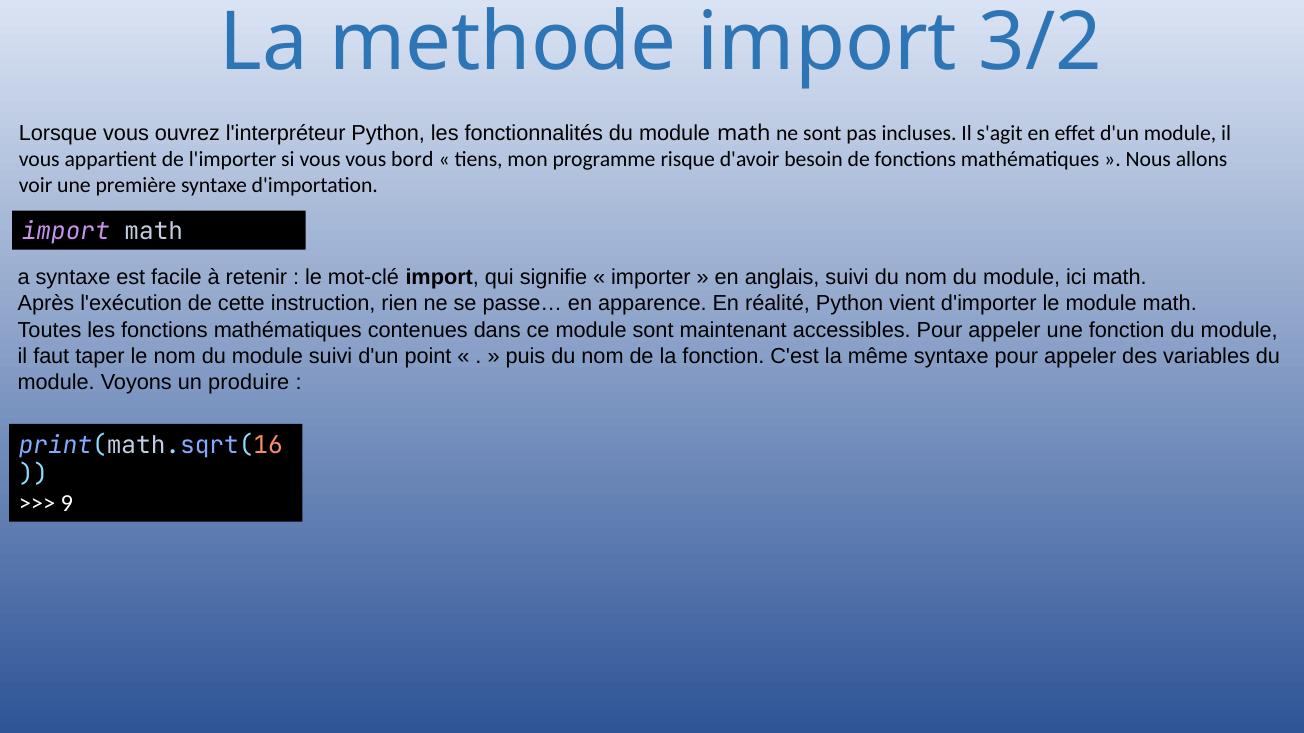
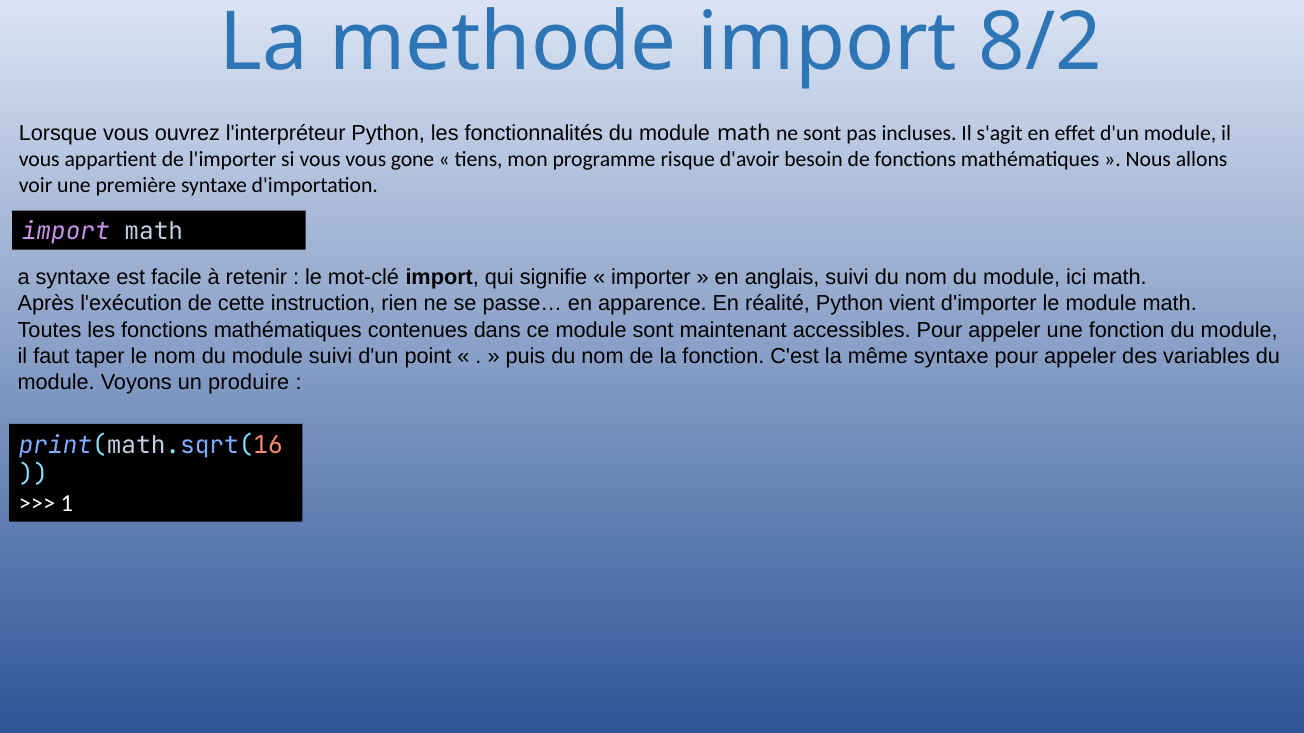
3/2: 3/2 -> 8/2 (1040, 43)
bord: bord -> gone (413, 160)
9: 9 -> 1 (67, 504)
